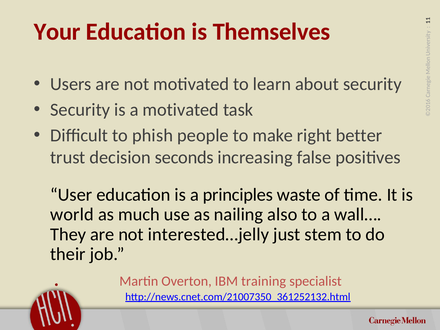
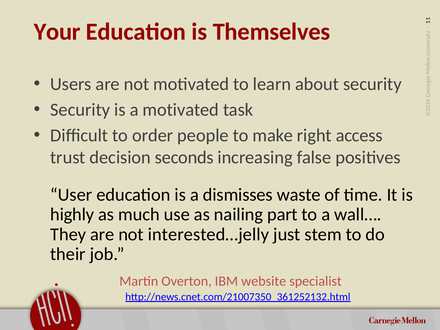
phish: phish -> order (153, 135)
better: better -> access (359, 135)
principles: principles -> dismisses (238, 195)
world: world -> highly (72, 215)
also: also -> part (283, 215)
training: training -> website (264, 281)
